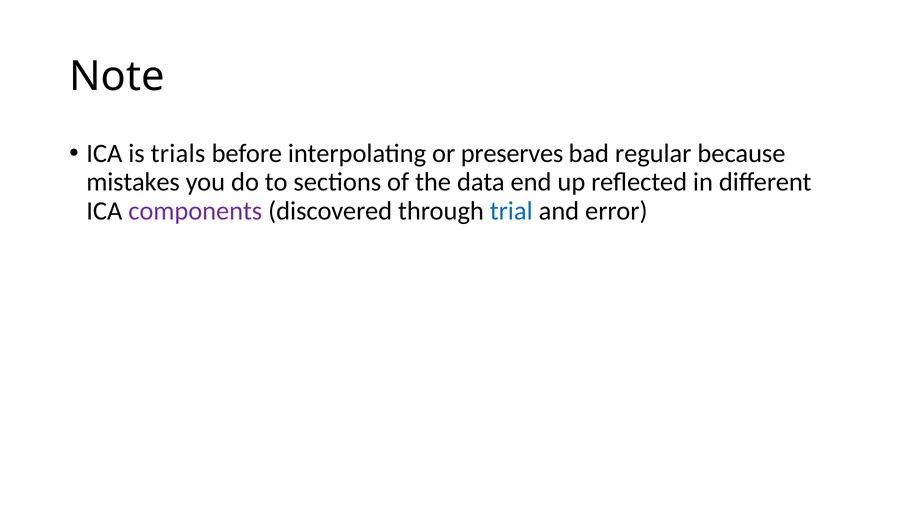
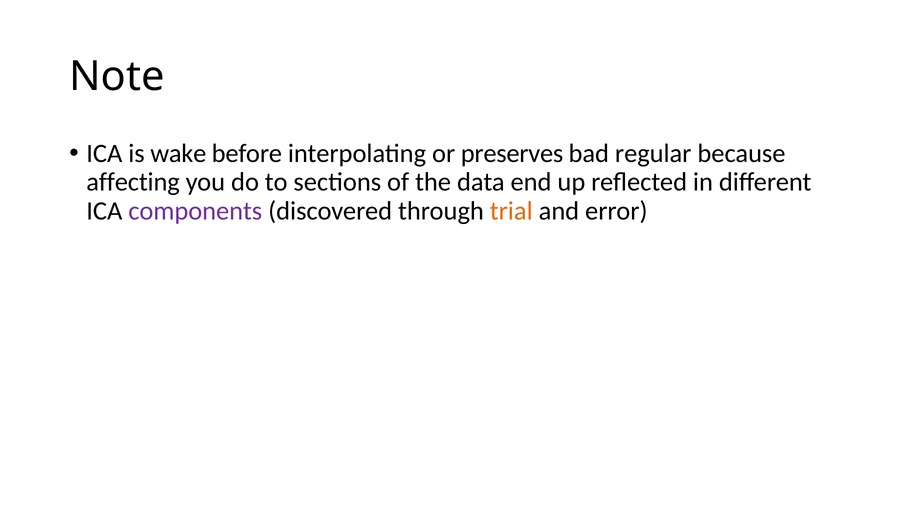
trials: trials -> wake (178, 154)
mistakes: mistakes -> affecting (133, 182)
trial colour: blue -> orange (511, 211)
